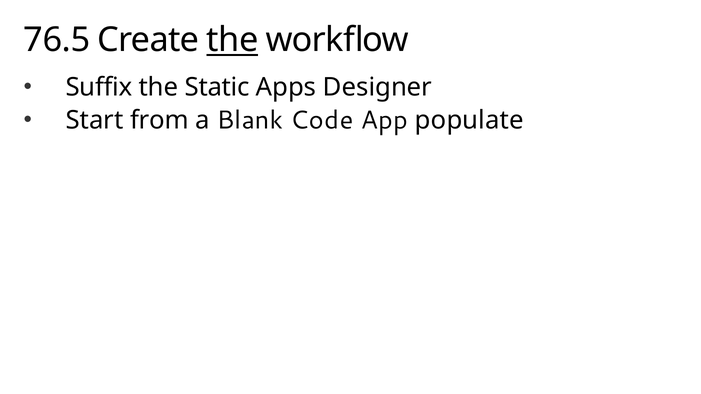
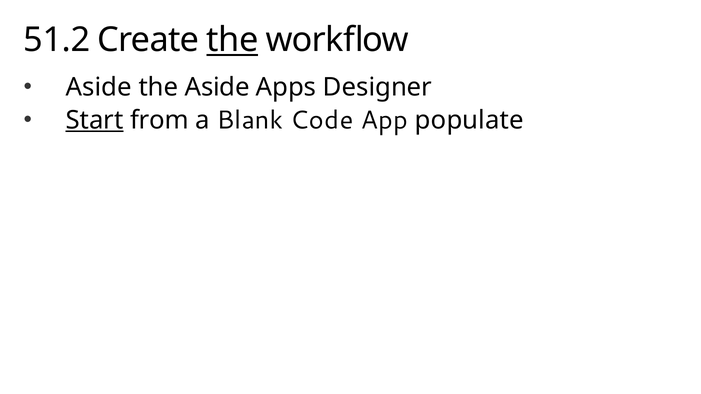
76.5: 76.5 -> 51.2 (57, 40)
Suffix: Suffix -> Aside (99, 87)
the Static: Static -> Aside (217, 87)
Start underline: none -> present (95, 120)
